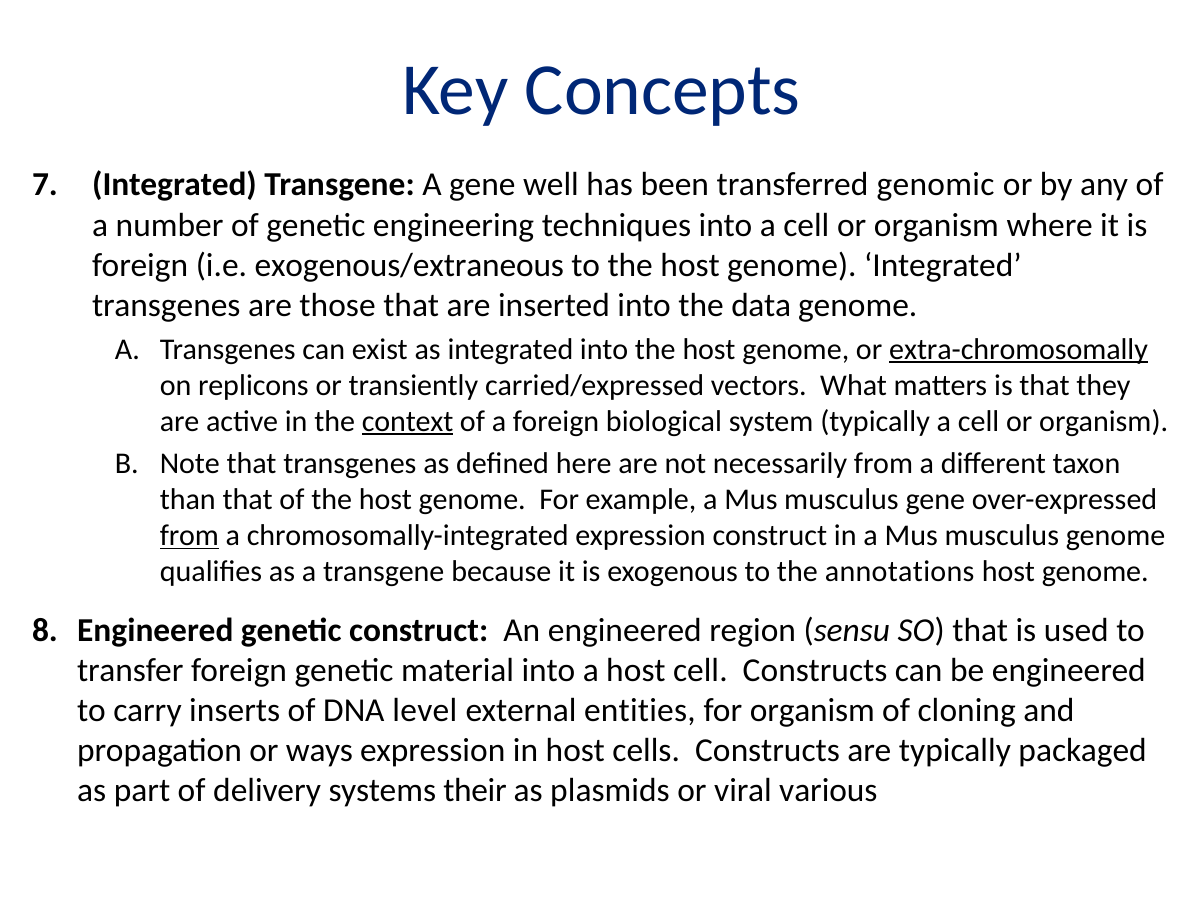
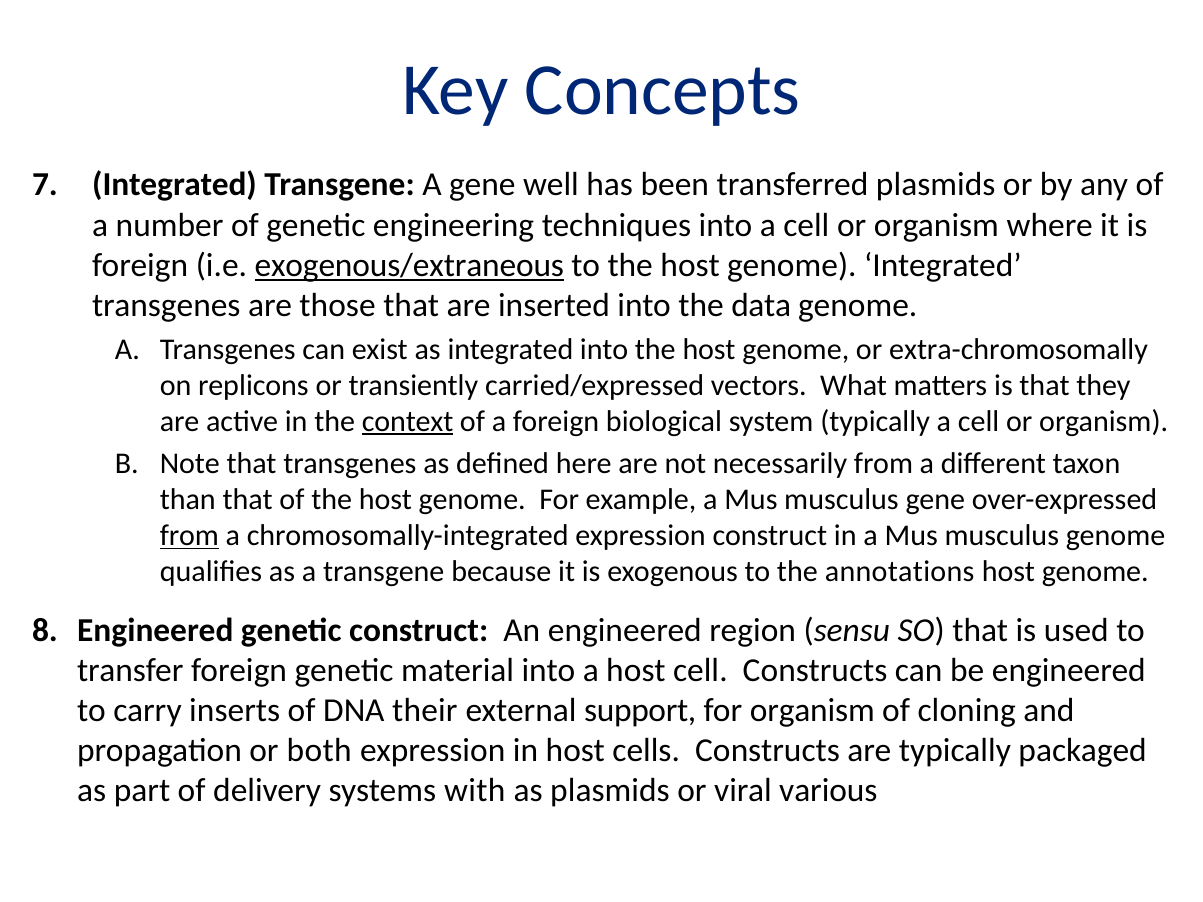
transferred genomic: genomic -> plasmids (936, 185)
exogenous/extraneous underline: none -> present (409, 265)
extra-chromosomally underline: present -> none (1019, 349)
level: level -> their (425, 711)
entities: entities -> support (640, 711)
ways: ways -> both (319, 751)
their: their -> with (475, 791)
